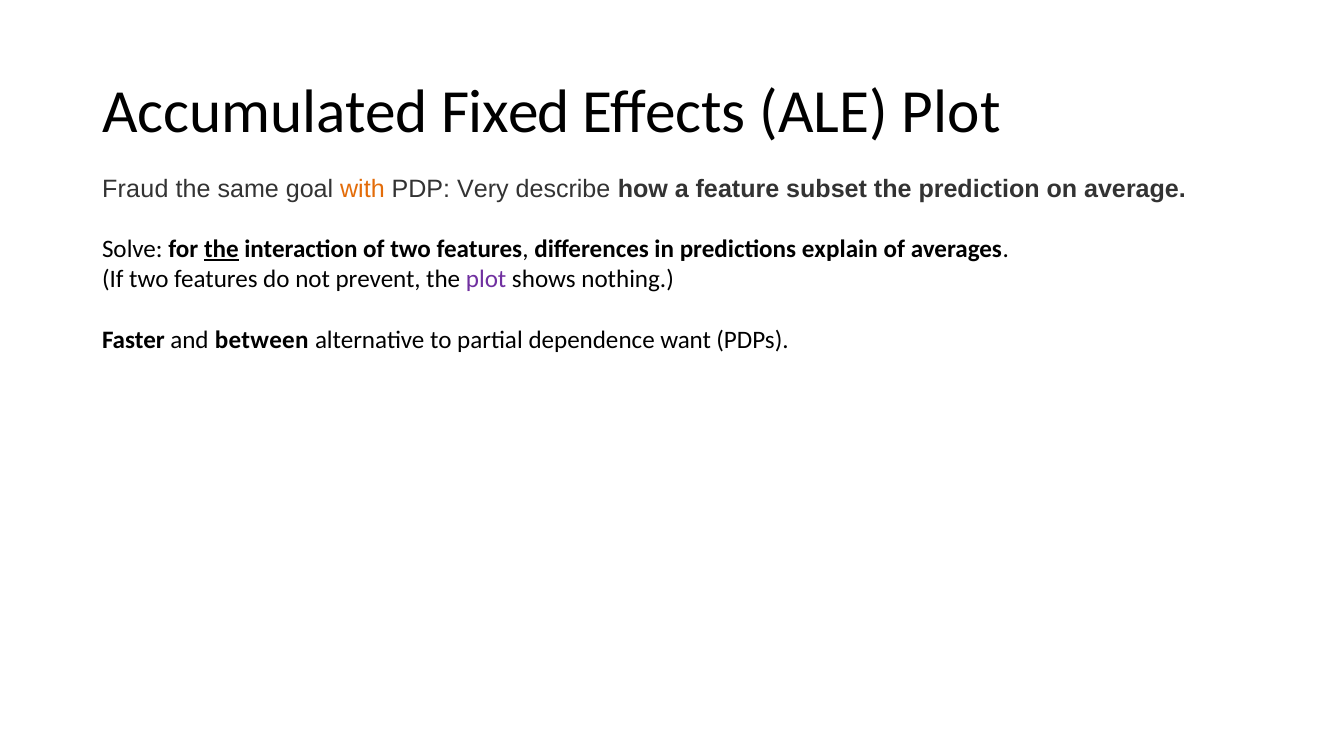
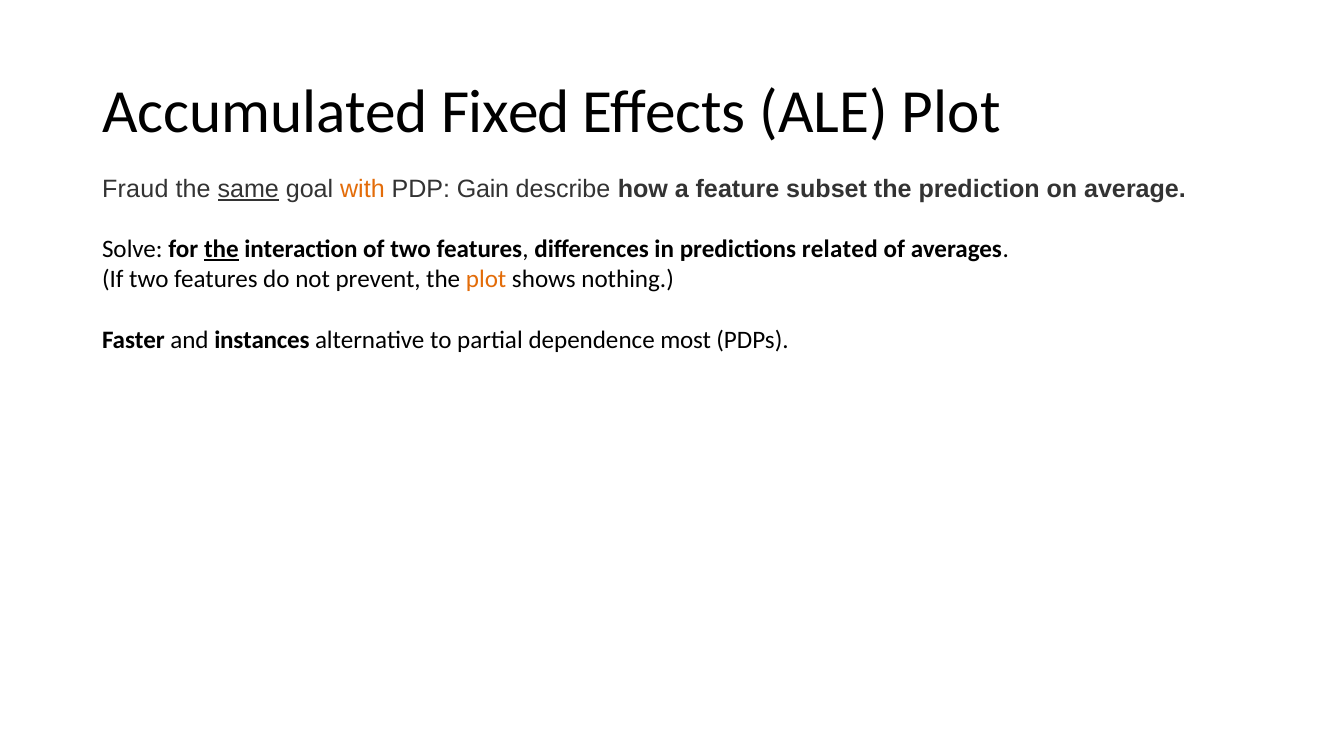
same underline: none -> present (248, 189)
Very: Very -> Gain (483, 189)
explain: explain -> related (840, 249)
plot colour: purple -> orange (486, 279)
between: between -> instances (262, 340)
want: want -> most (686, 340)
